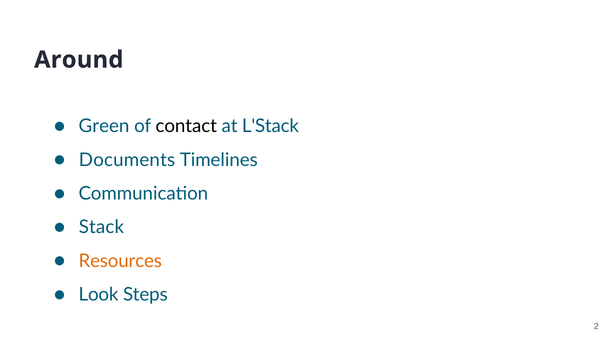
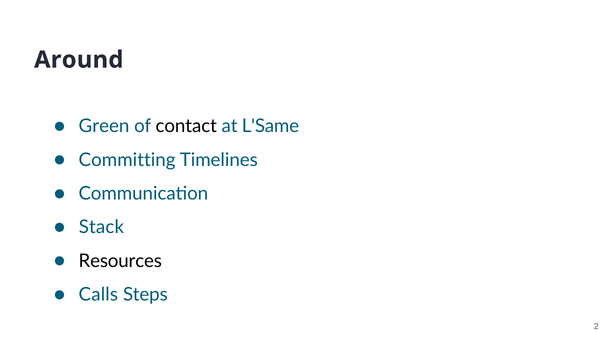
L'Stack: L'Stack -> L'Same (270, 126)
Documents: Documents -> Committing (127, 160)
Resources colour: orange -> black (120, 261)
Look: Look -> Calls (98, 295)
